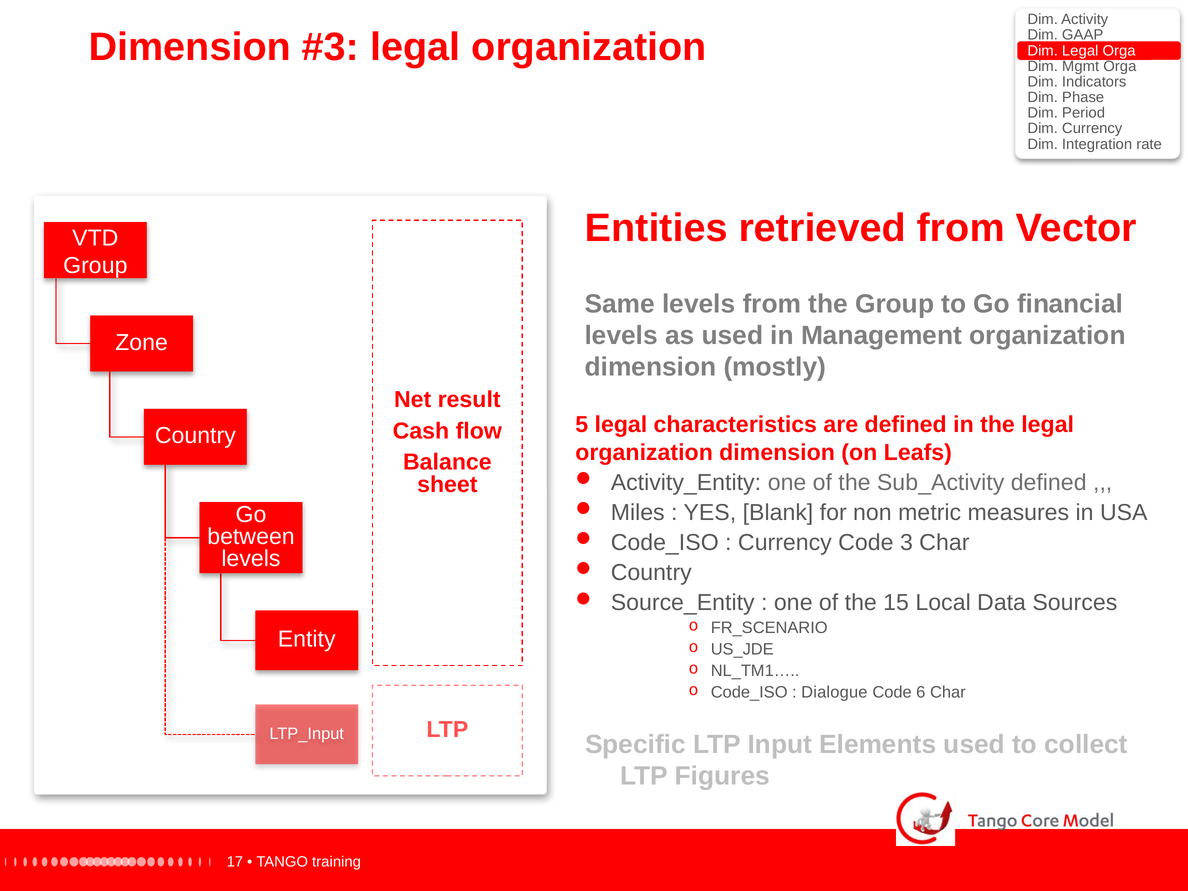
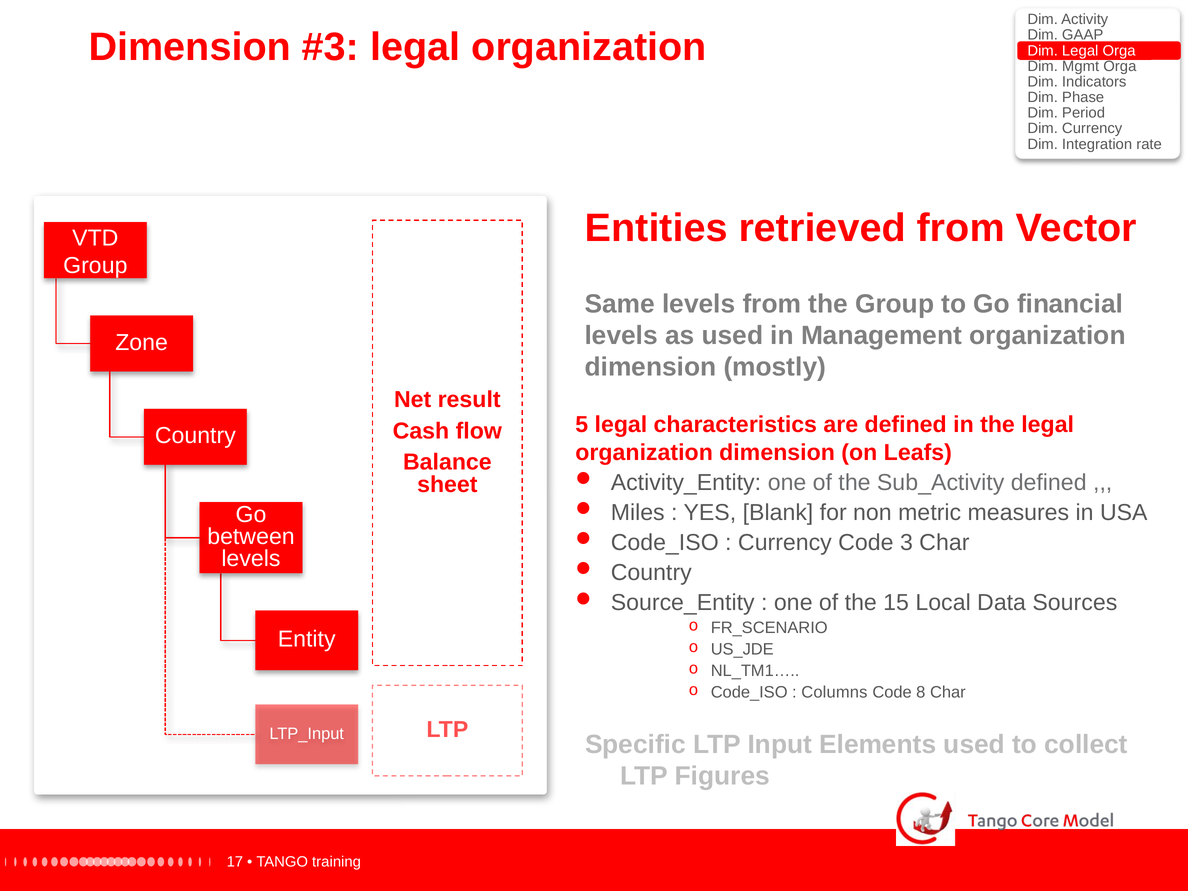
Dialogue: Dialogue -> Columns (834, 692)
6: 6 -> 8 (921, 692)
